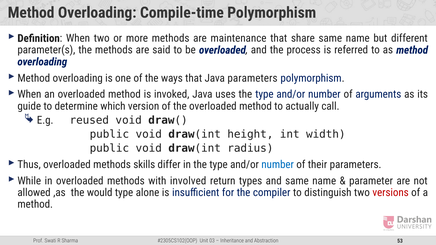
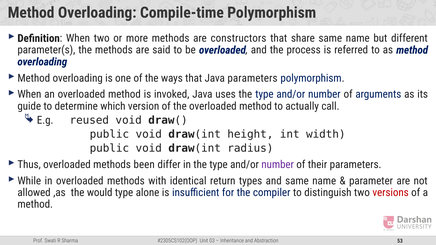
maintenance: maintenance -> constructors (238, 38)
skills: skills -> been (144, 165)
number colour: blue -> purple (278, 165)
involved: involved -> identical (188, 181)
